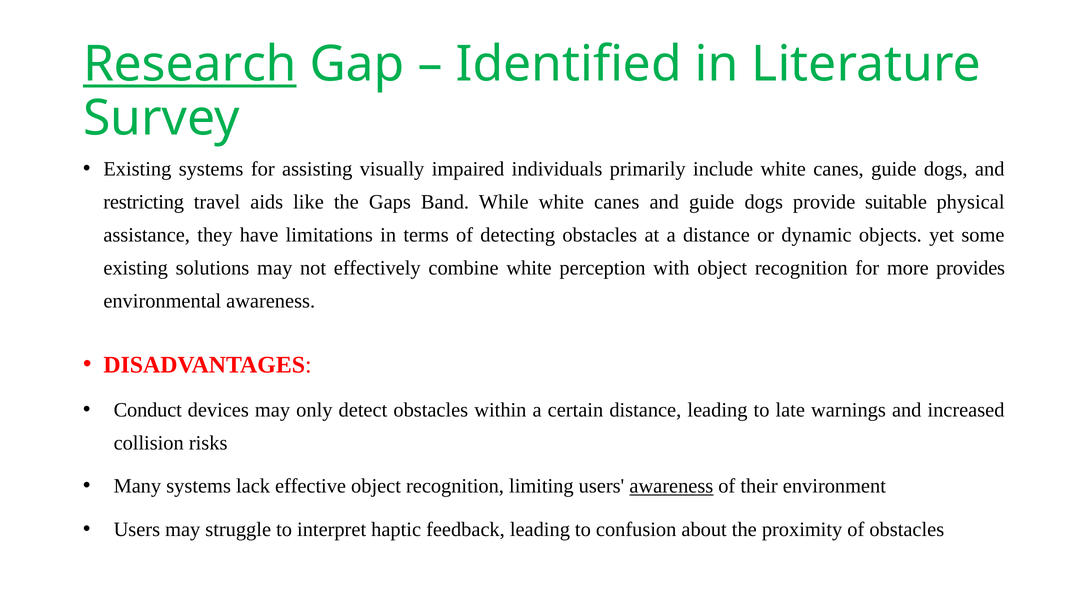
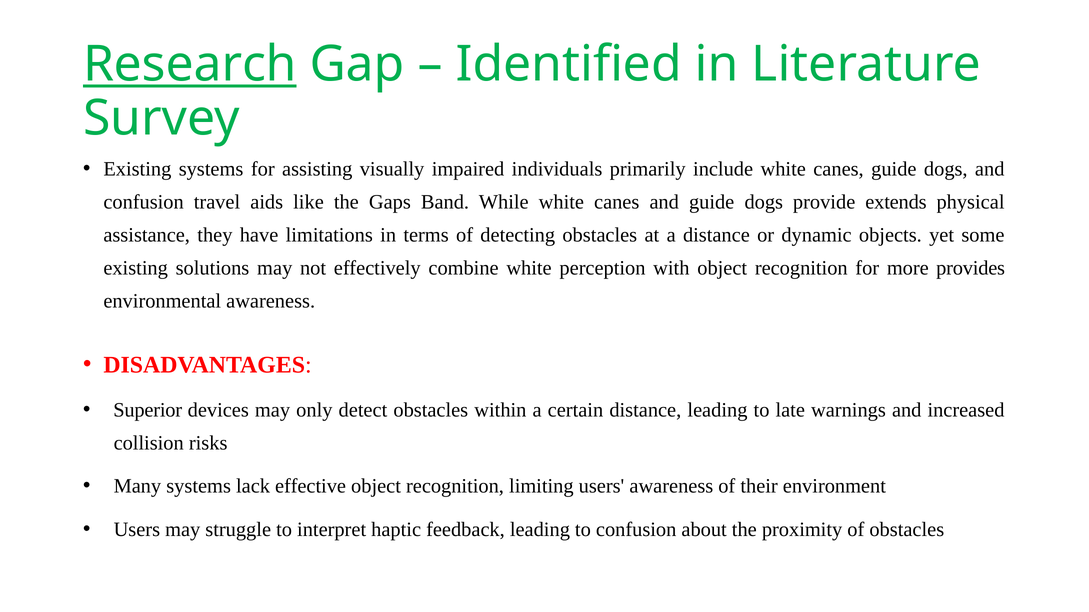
restricting: restricting -> confusion (144, 202)
suitable: suitable -> extends (896, 202)
Conduct: Conduct -> Superior (148, 410)
awareness underline: present -> none (671, 487)
